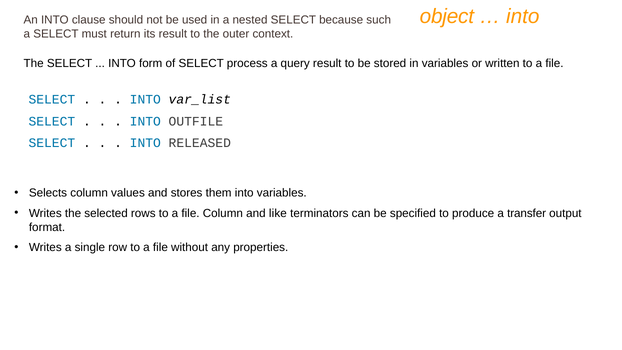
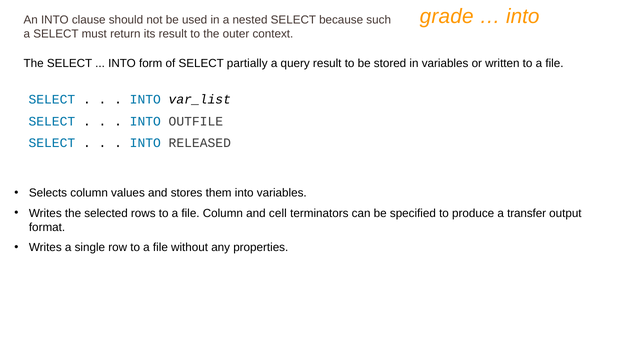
object: object -> grade (447, 16)
process: process -> partially (247, 63)
like: like -> cell (278, 213)
